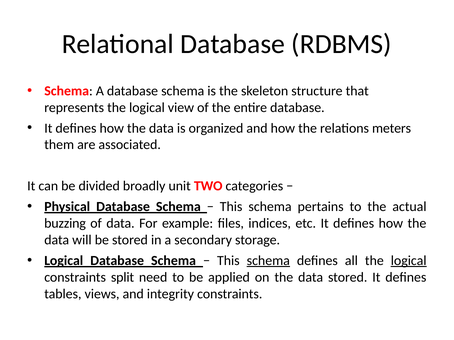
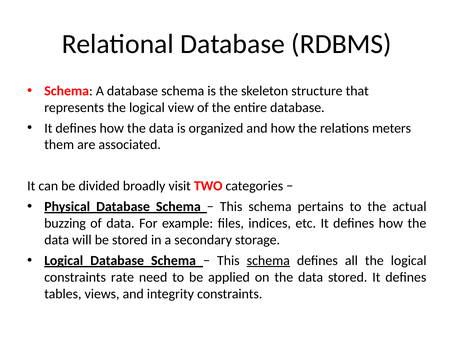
unit: unit -> visit (180, 186)
logical underline: present -> none (409, 261)
split: split -> rate (122, 278)
